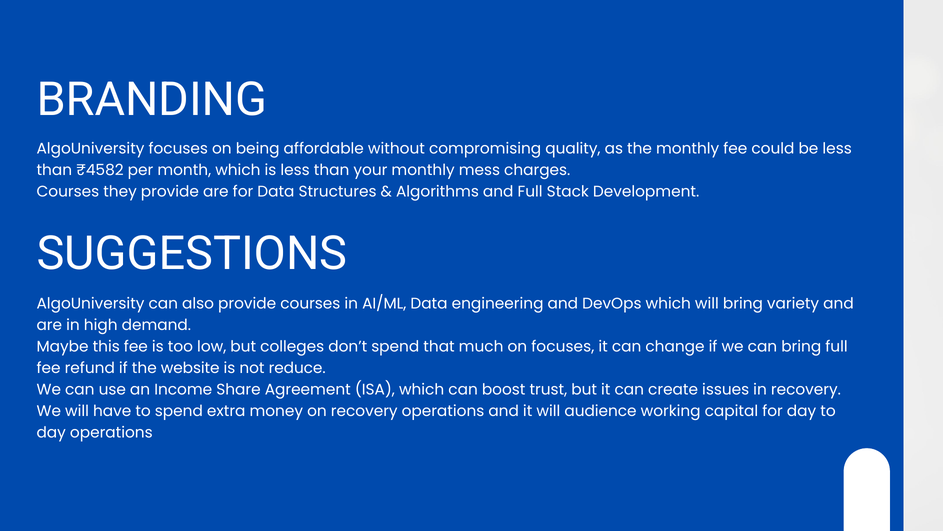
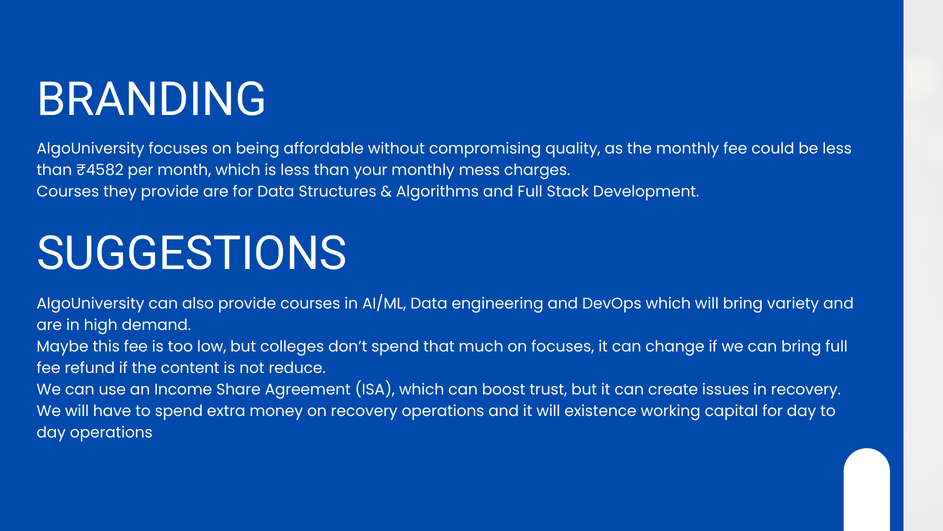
website: website -> content (190, 368)
audience: audience -> existence (601, 411)
